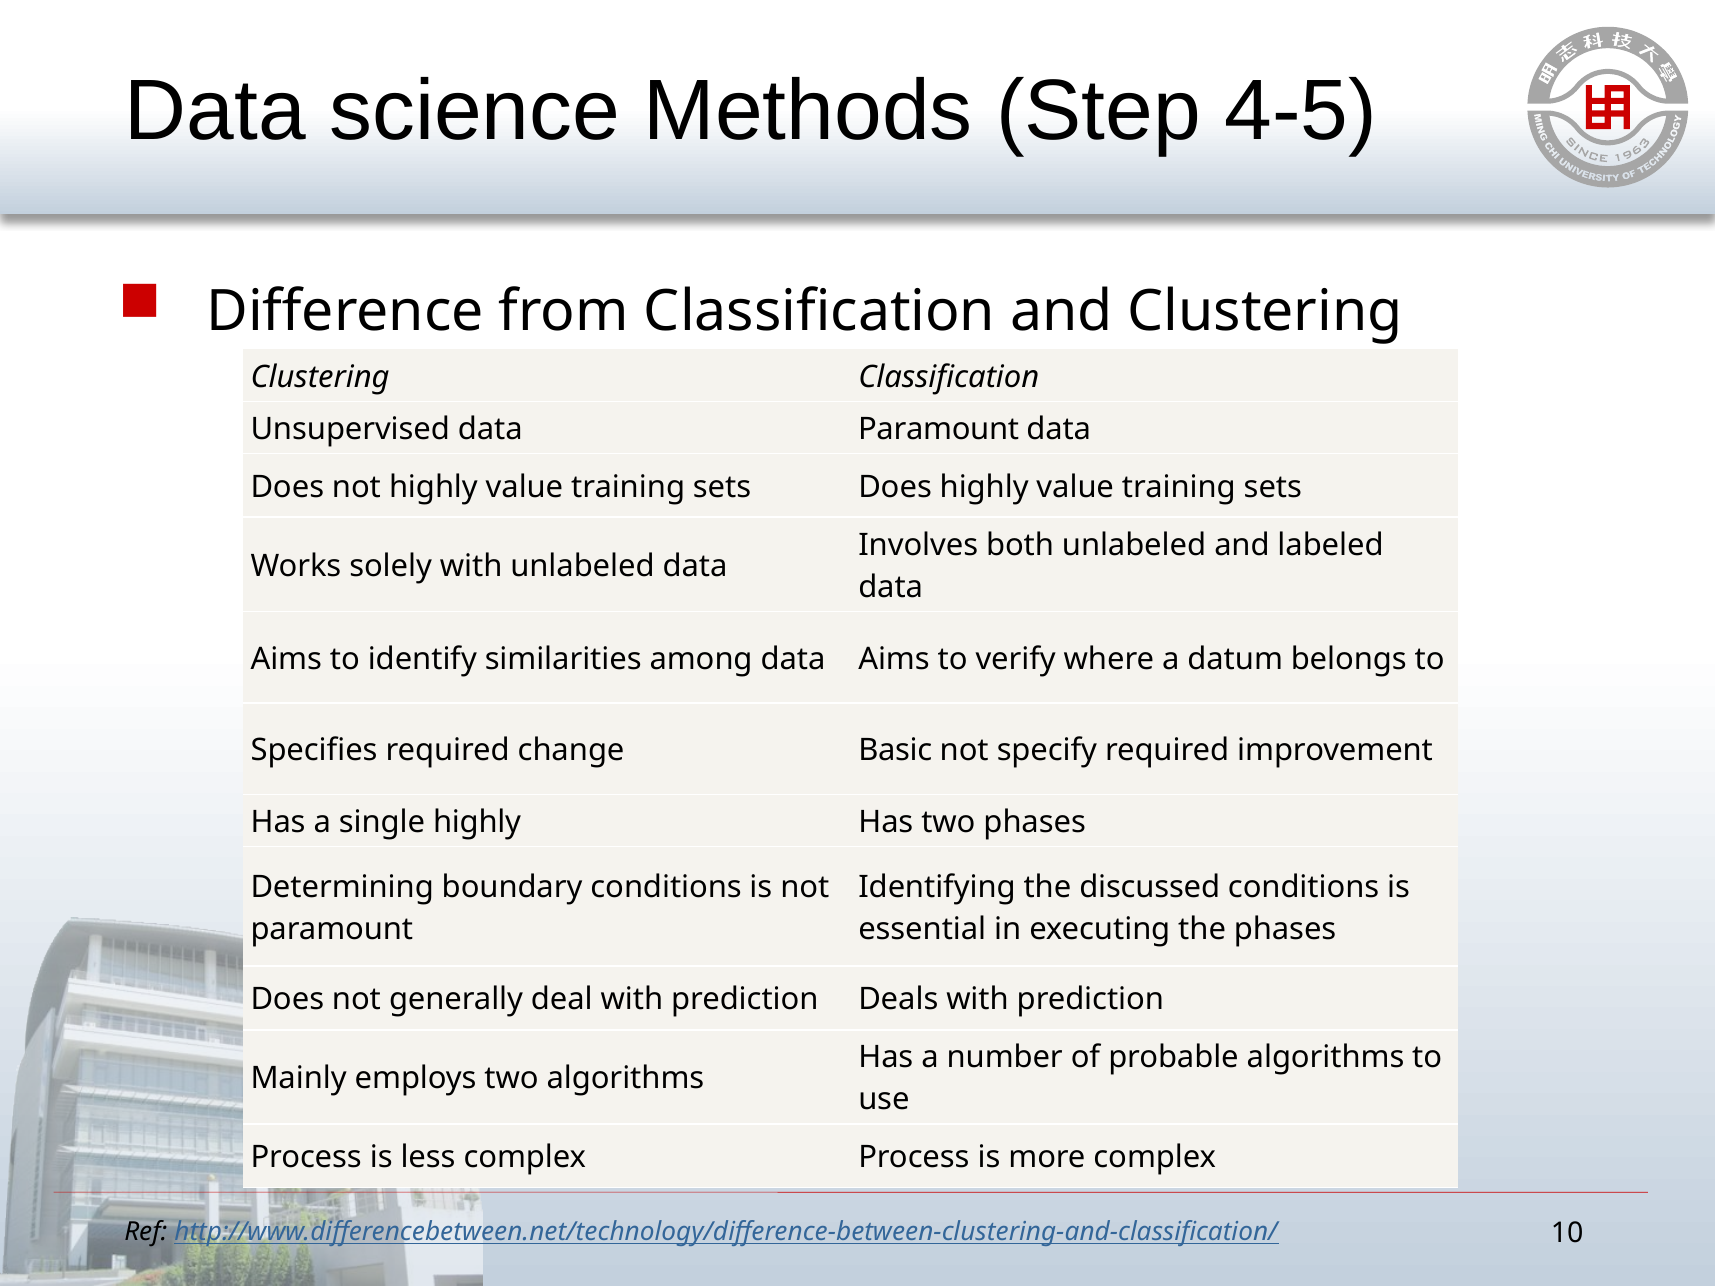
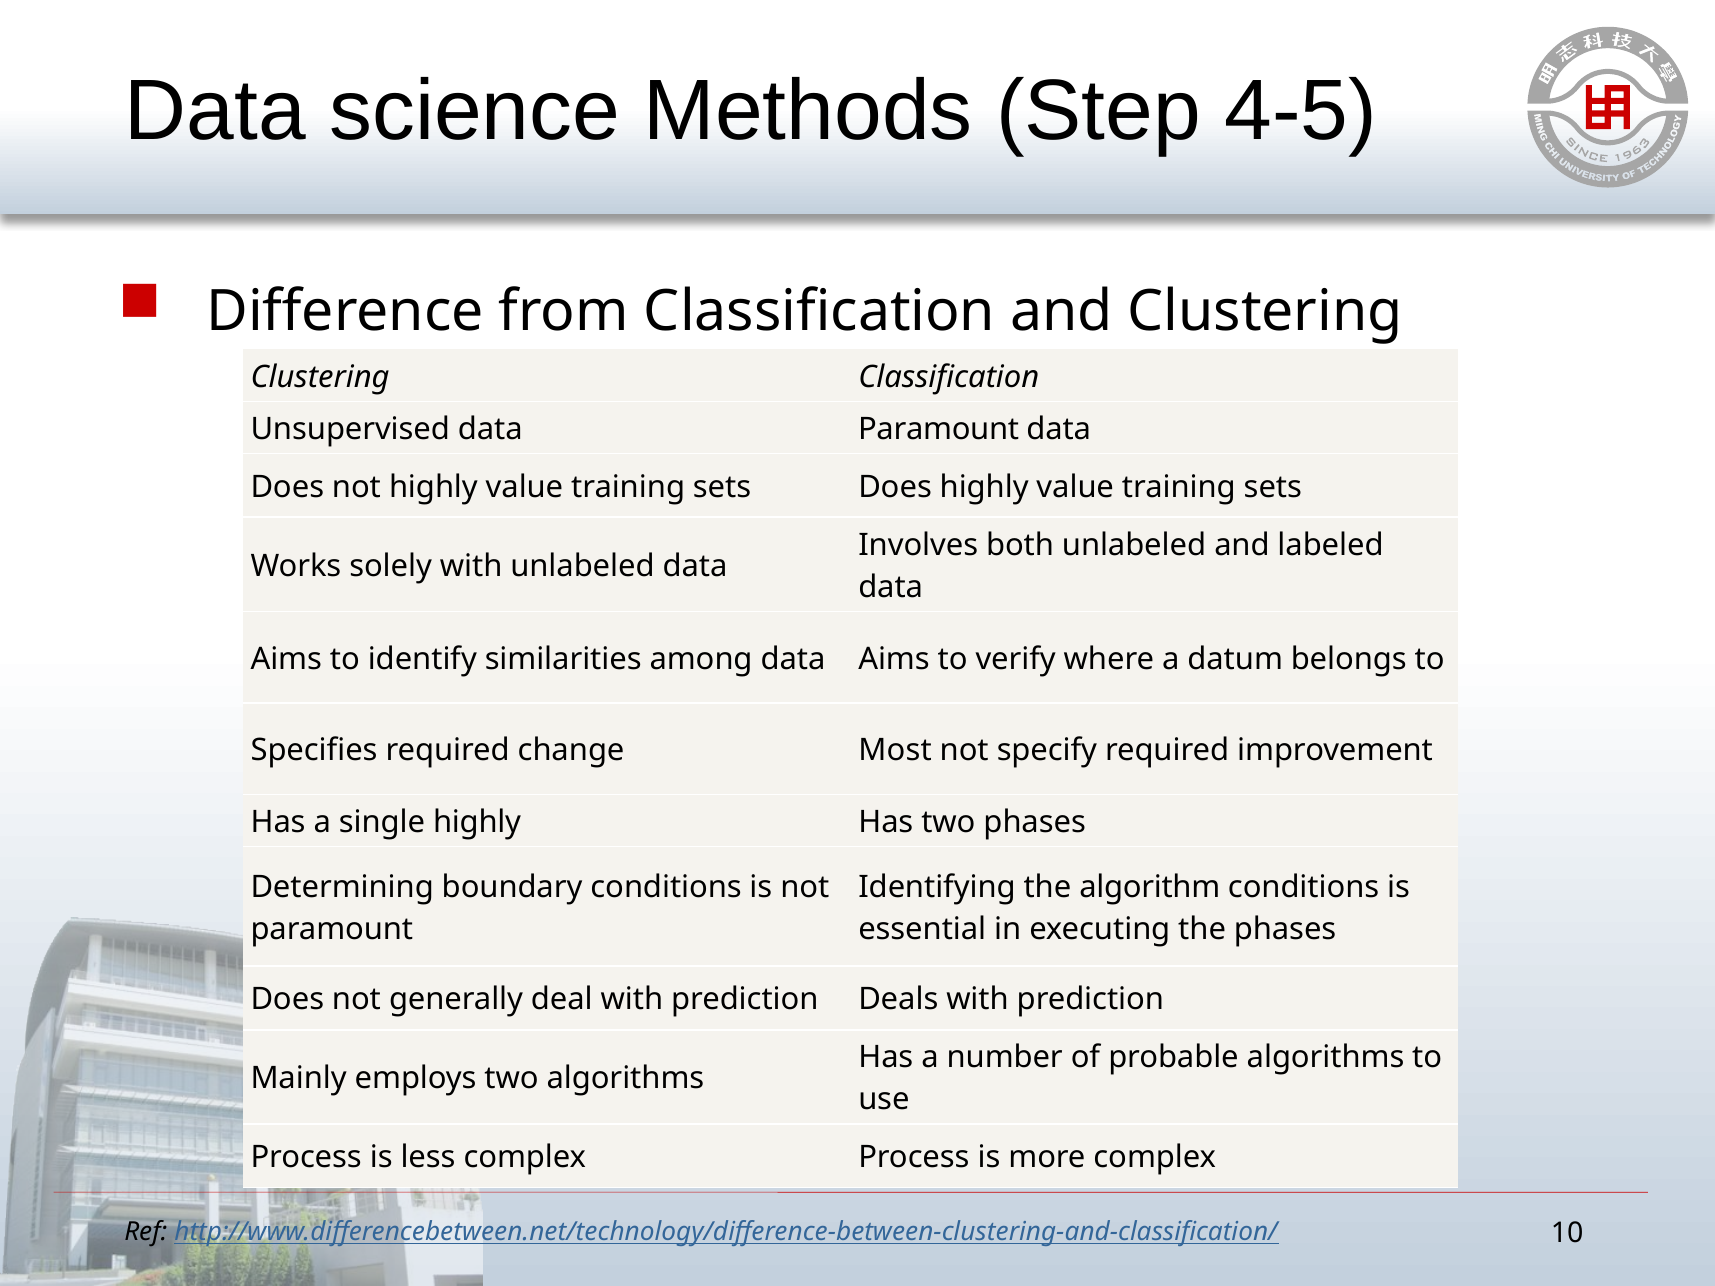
Basic: Basic -> Most (895, 751)
discussed: discussed -> algorithm (1150, 887)
